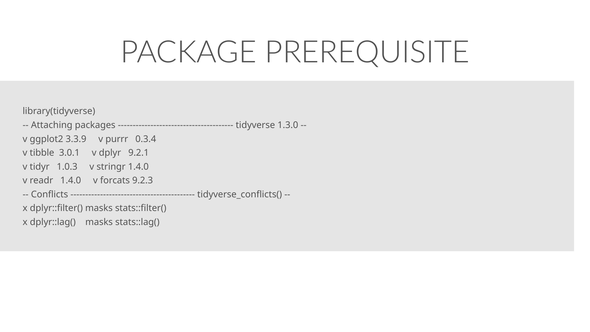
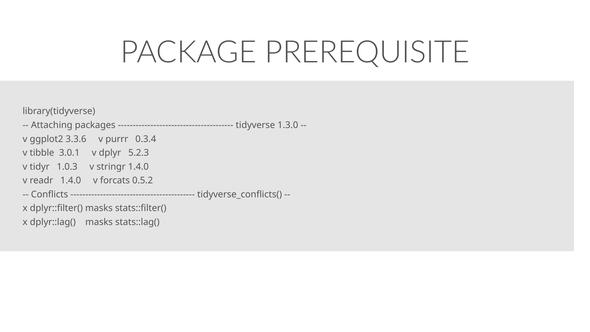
3.3.9: 3.3.9 -> 3.3.6 (76, 139)
9.2.1: 9.2.1 -> 5.2.3 (139, 153)
9.2.3: 9.2.3 -> 0.5.2 (143, 180)
